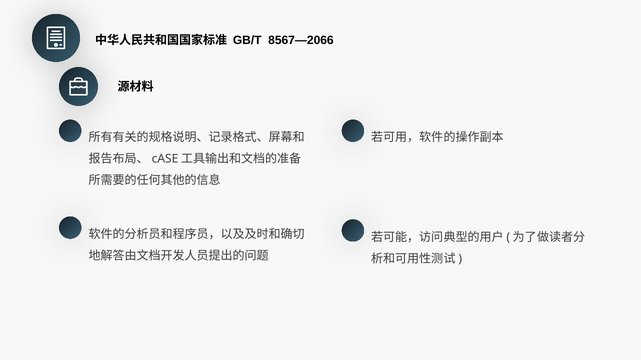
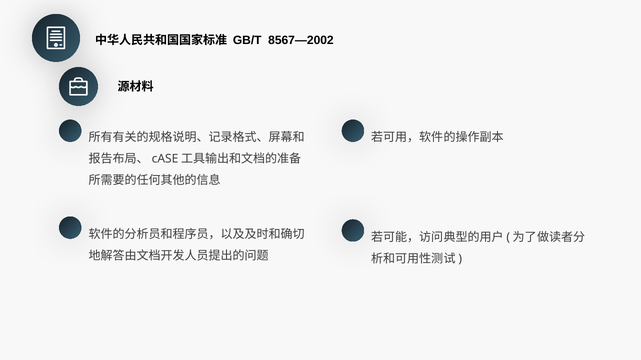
8567—2066: 8567—2066 -> 8567—2002 (301, 40)
